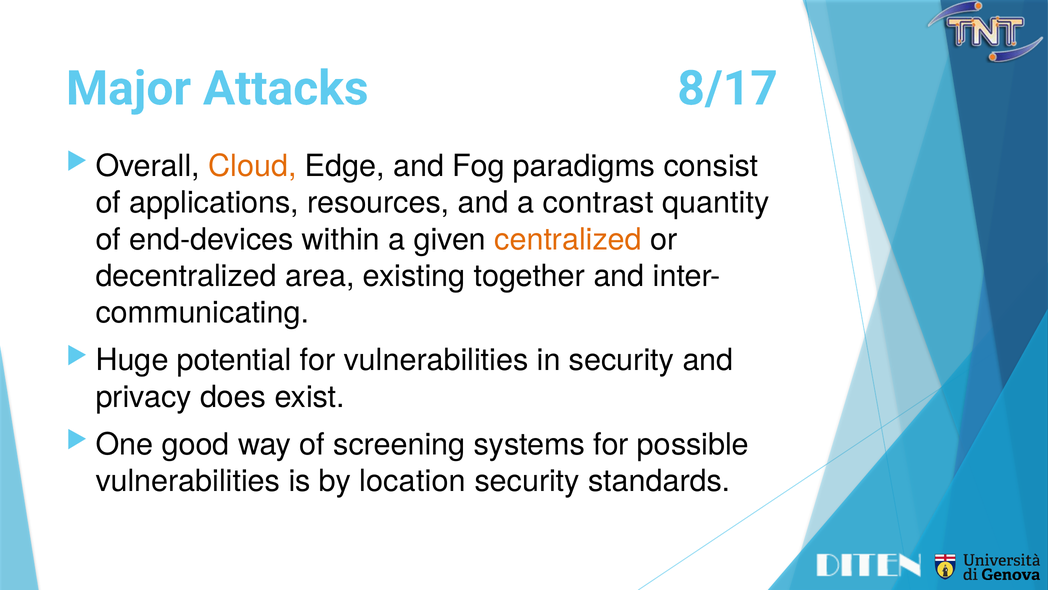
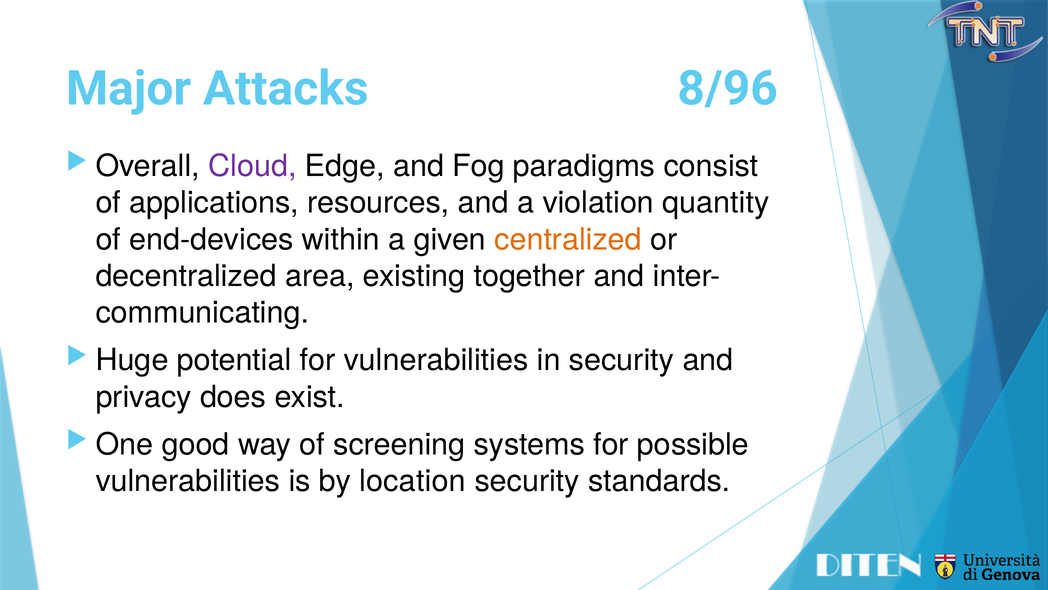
8/17: 8/17 -> 8/96 (728, 88)
Cloud colour: orange -> purple (252, 166)
contrast: contrast -> violation (598, 203)
